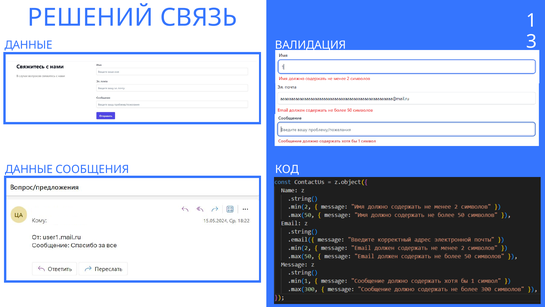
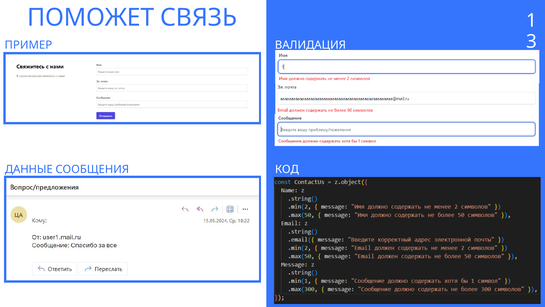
РЕШЕНИЙ: РЕШЕНИЙ -> ПОМОЖЕТ (91, 18)
ДАННЫЕ: ДАННЫЕ -> ПРИМЕР (28, 45)
